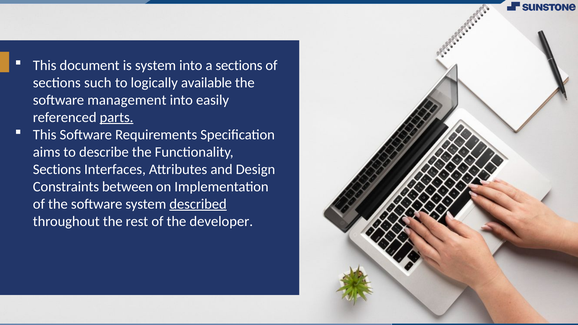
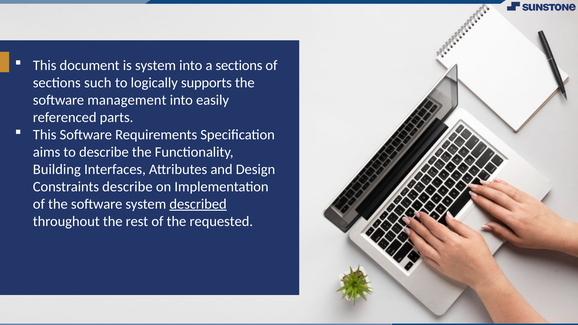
available: available -> supports (206, 83)
parts underline: present -> none (117, 117)
Sections: Sections -> Building (57, 169)
Constraints between: between -> describe (127, 187)
developer: developer -> requested (221, 221)
